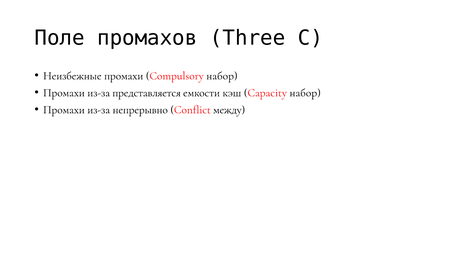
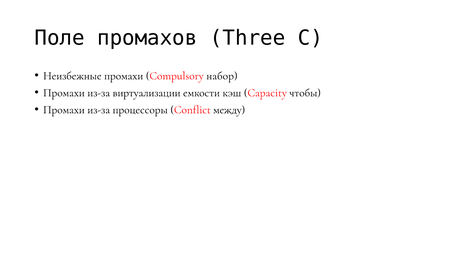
представляется: представляется -> виртуализации (147, 93)
Capacity набор: набор -> чтобы (305, 93)
непрерывно: непрерывно -> процессоры (140, 110)
